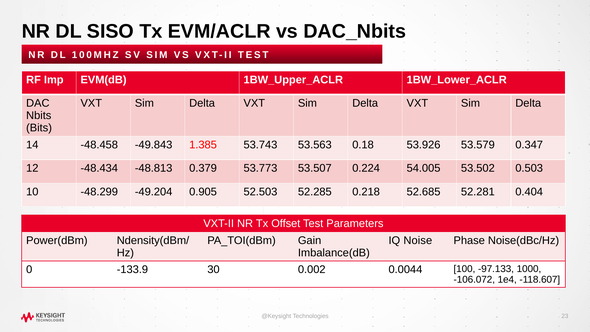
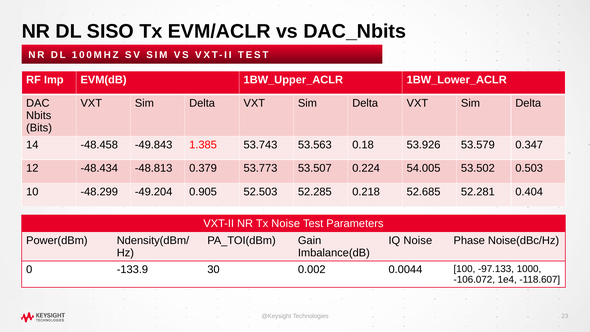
Tx Offset: Offset -> Noise (286, 223)
